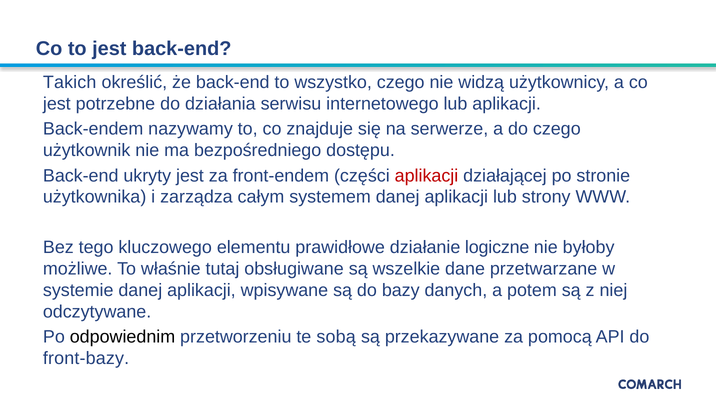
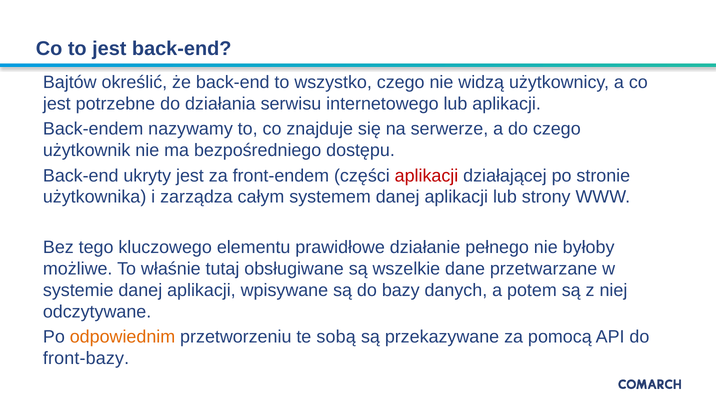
Takich: Takich -> Bajtów (70, 82)
logiczne: logiczne -> pełnego (497, 247)
odpowiednim colour: black -> orange (123, 337)
